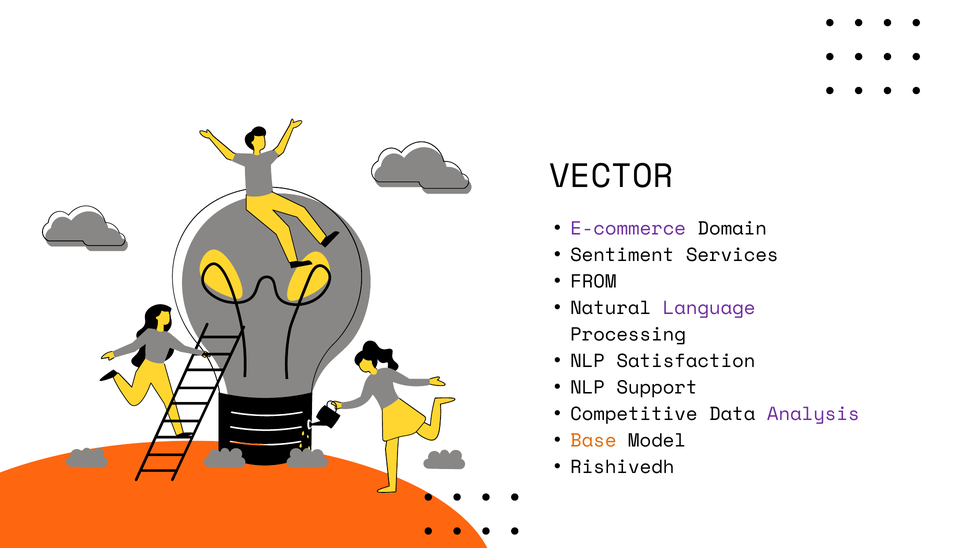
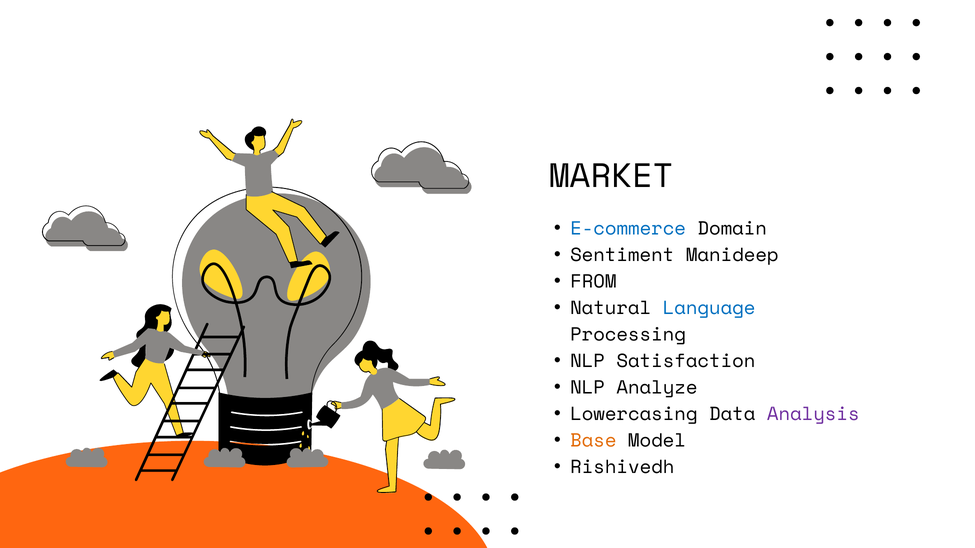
VECTOR: VECTOR -> MARKET (611, 176)
E-commerce colour: purple -> blue (628, 229)
Services: Services -> Manideep (732, 255)
Language colour: purple -> blue (709, 308)
Support: Support -> Analyze (657, 388)
Competitive: Competitive -> Lowercasing (634, 414)
